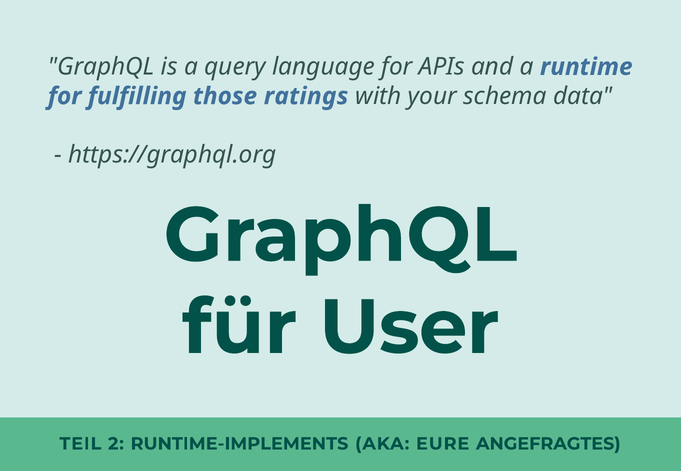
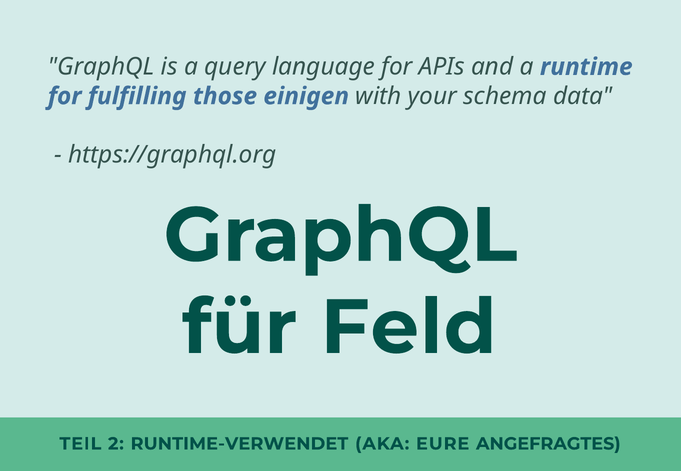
ratings: ratings -> einigen (306, 96)
User: User -> Feld (409, 328)
RUNTIME-IMPLEMENTS: RUNTIME-IMPLEMENTS -> RUNTIME-VERWENDET (239, 444)
